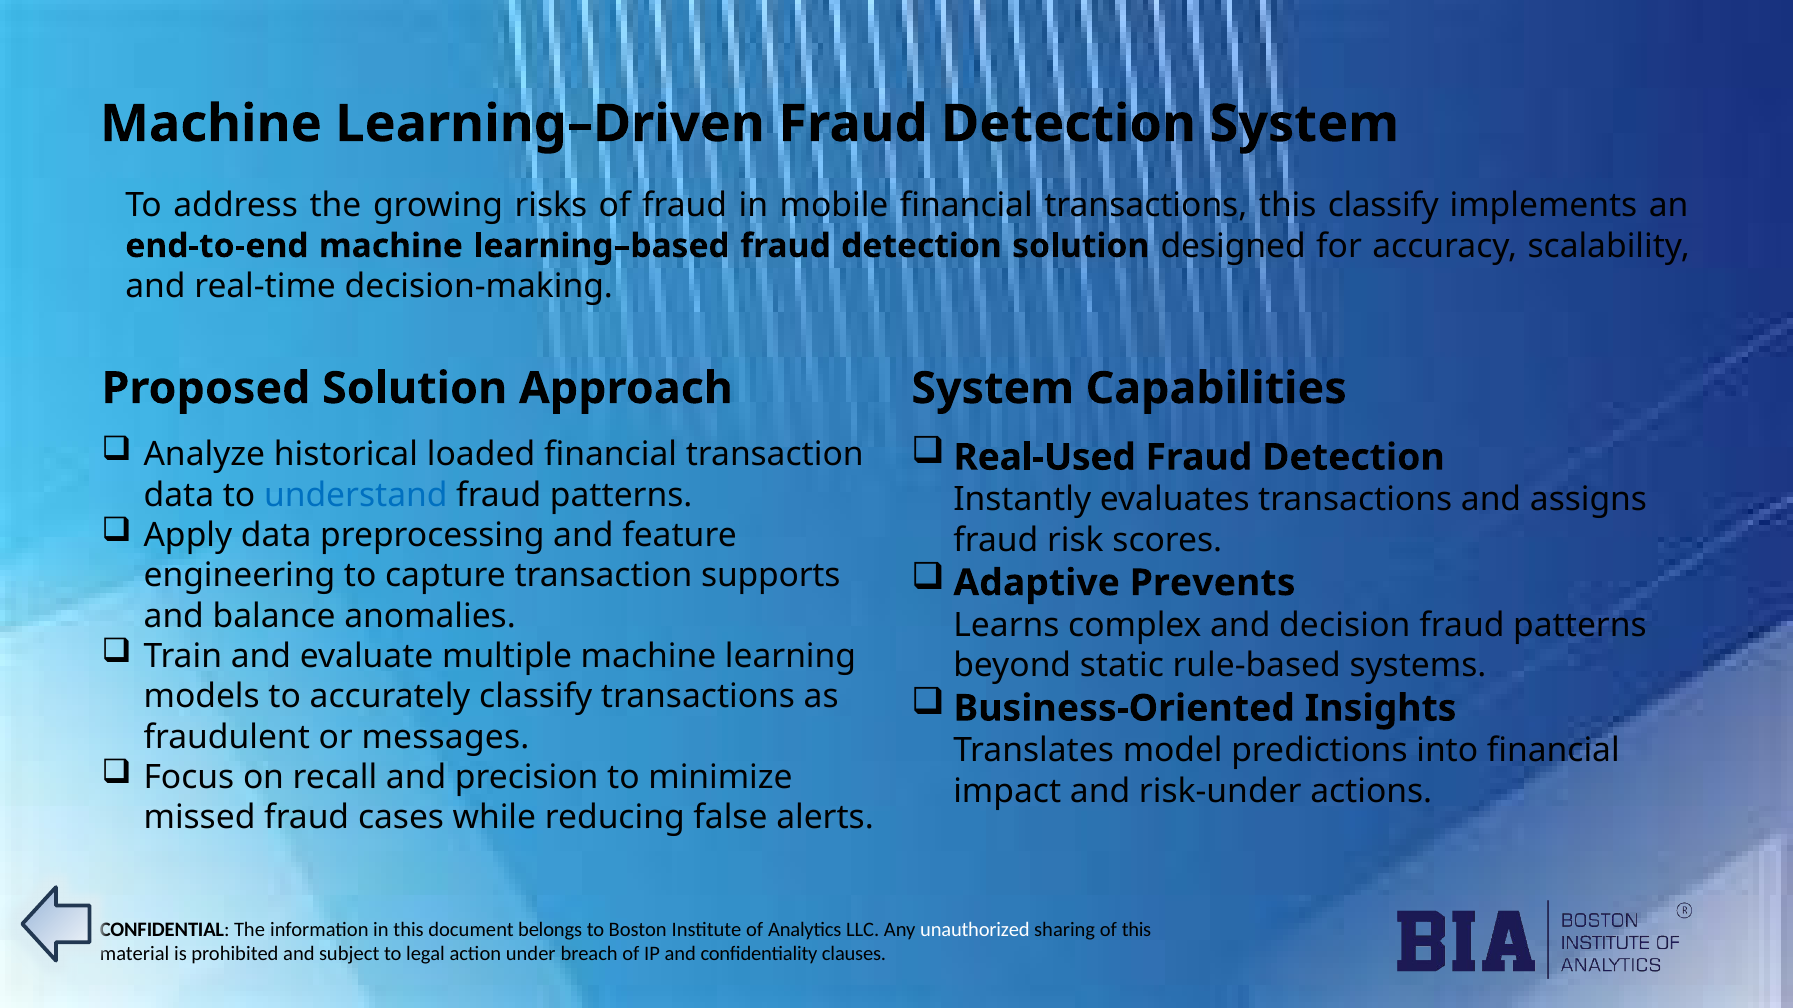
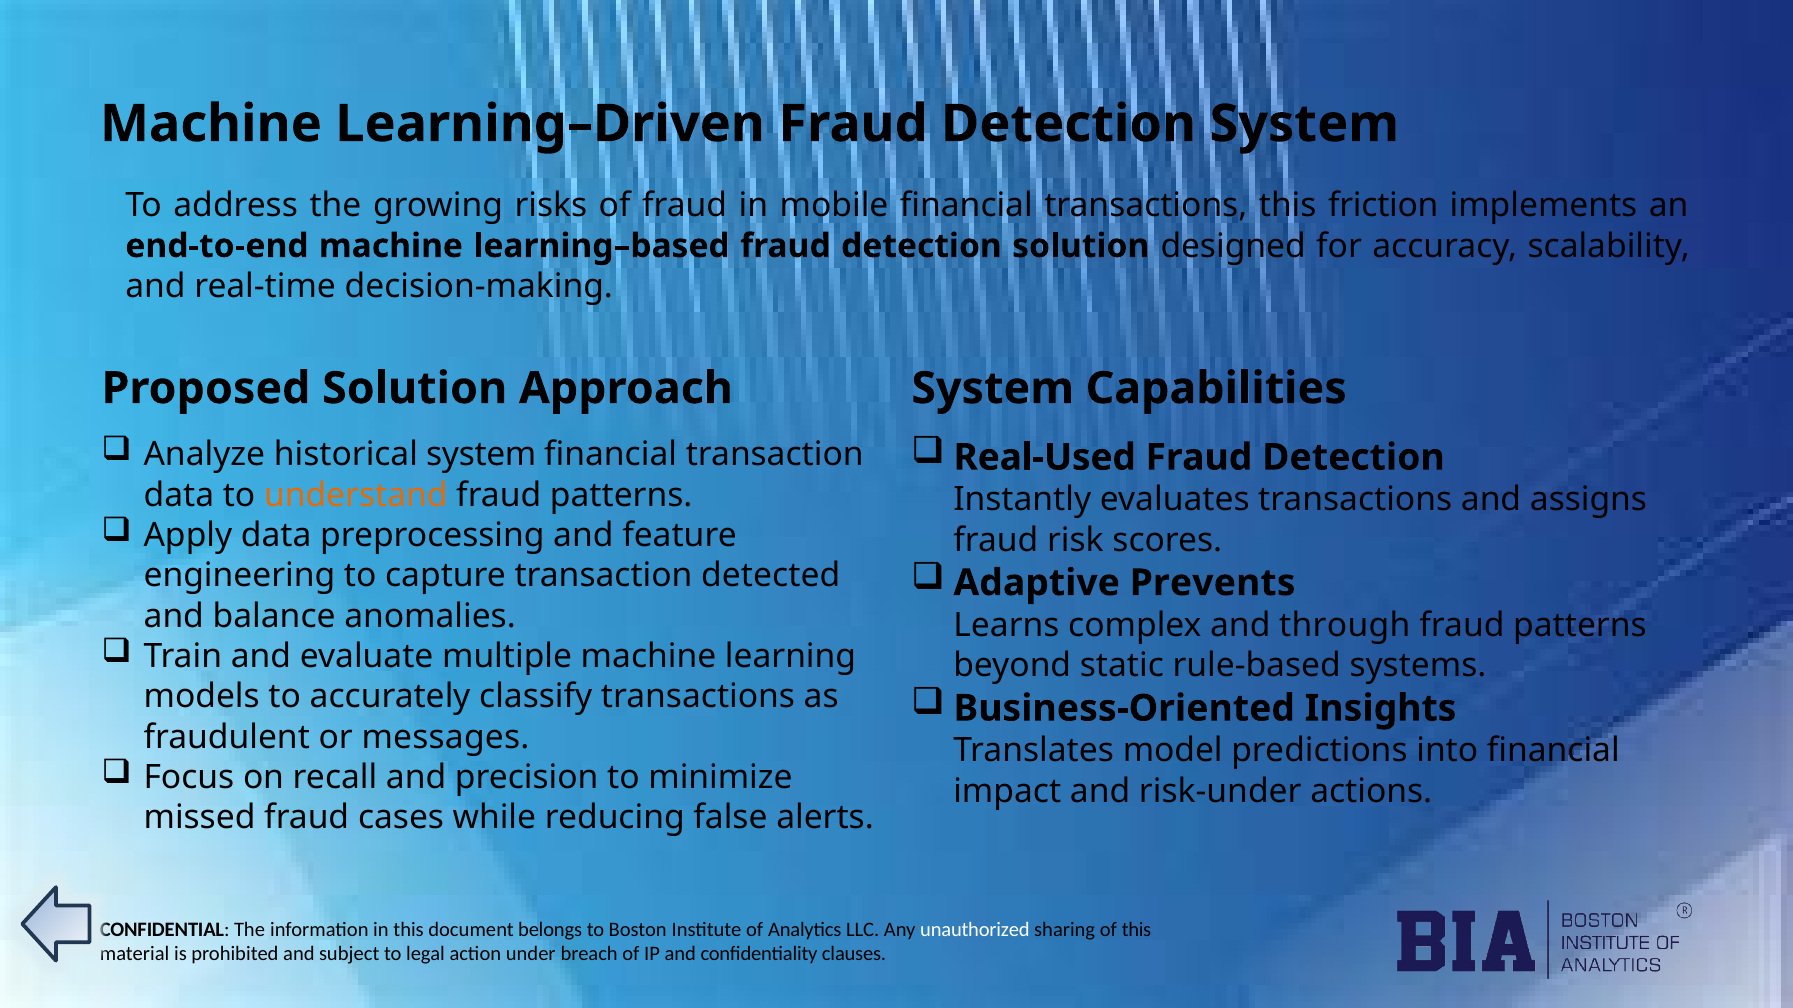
this classify: classify -> friction (1383, 206)
historical loaded: loaded -> system (481, 455)
understand colour: blue -> orange (356, 495)
supports: supports -> detected (771, 576)
decision: decision -> through (1345, 625)
